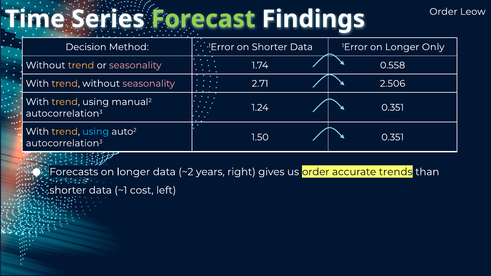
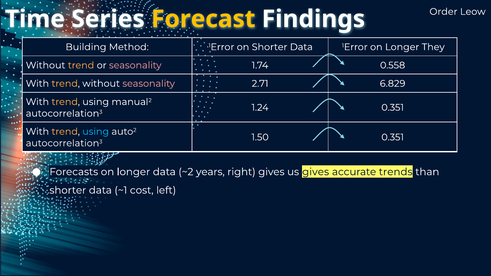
Forecast colour: light green -> yellow (203, 19)
Decision: Decision -> Building (86, 47)
Only: Only -> They (433, 47)
2.506: 2.506 -> 6.829 (393, 84)
us order: order -> gives (316, 172)
